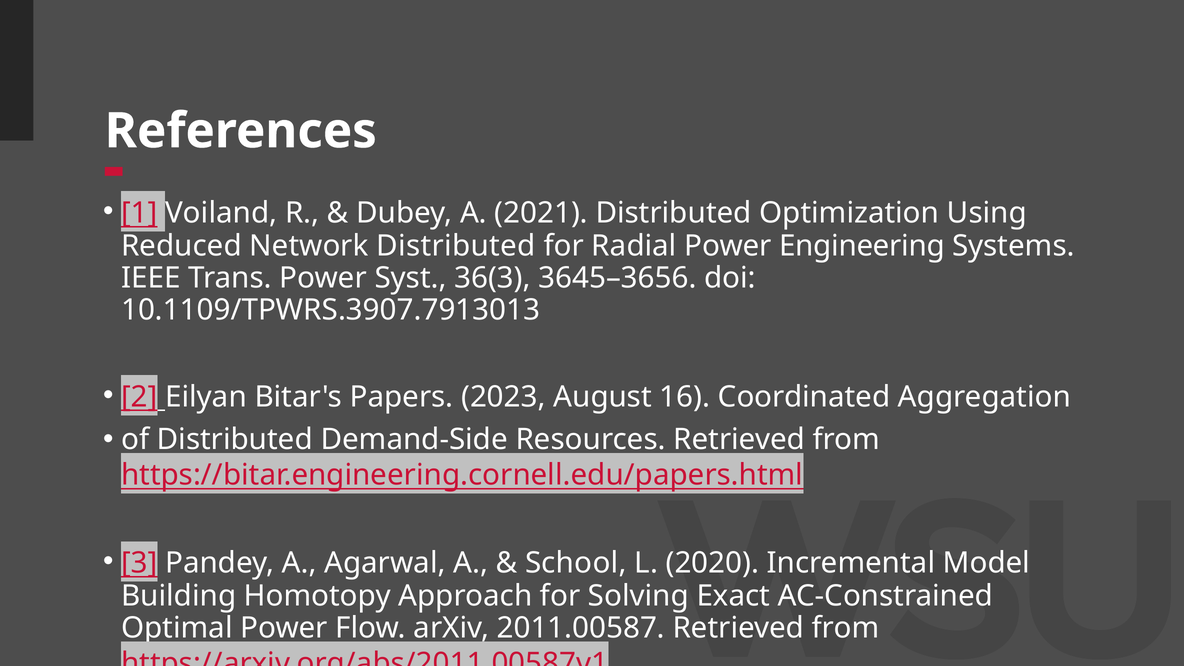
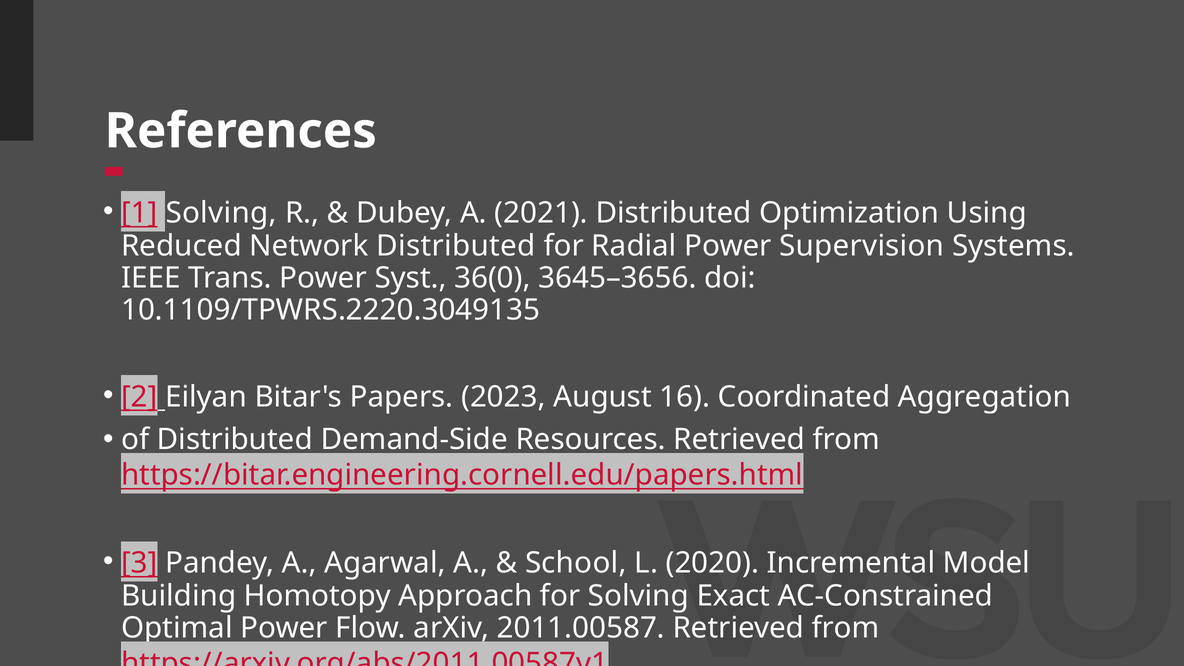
1 Voiland: Voiland -> Solving (221, 213)
Engineering: Engineering -> Supervision (862, 246)
36(3: 36(3 -> 36(0 (492, 278)
10.1109/TPWRS.3907.7913013: 10.1109/TPWRS.3907.7913013 -> 10.1109/TPWRS.2220.3049135 (331, 310)
